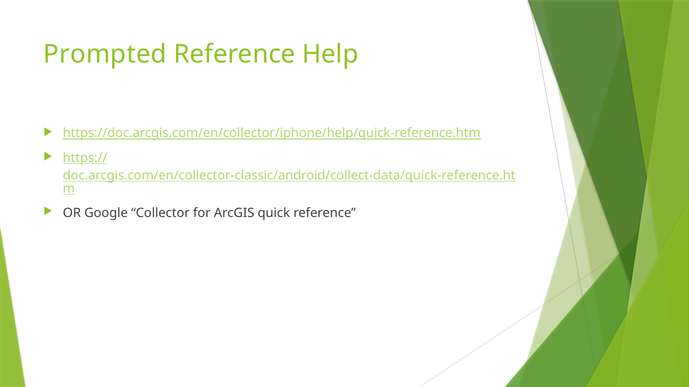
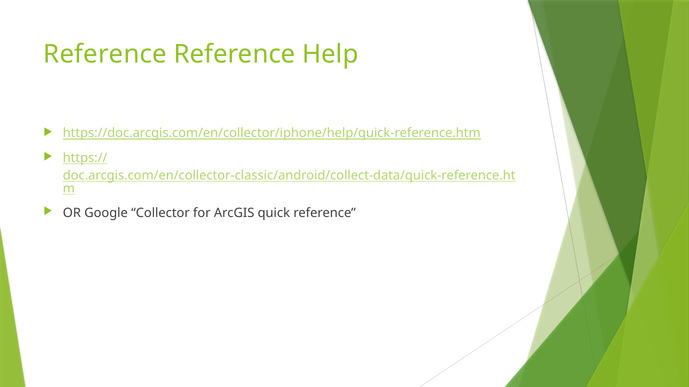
Prompted: Prompted -> Reference (105, 54)
